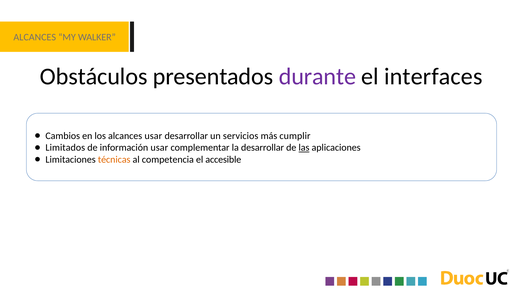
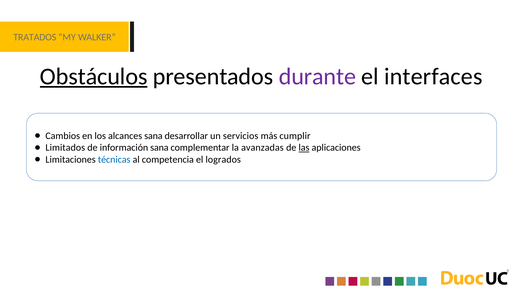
ALCANCES: ALCANCES -> TRATADOS (35, 37)
Obstáculos underline: none -> present (94, 76)
alcances usar: usar -> sana (153, 136)
información usar: usar -> sana (159, 148)
la desarrollar: desarrollar -> avanzadas (262, 148)
técnicas colour: orange -> blue (114, 160)
accesible: accesible -> logrados (223, 160)
